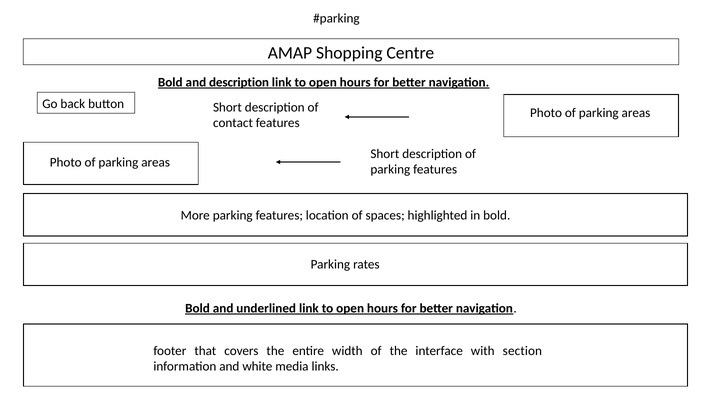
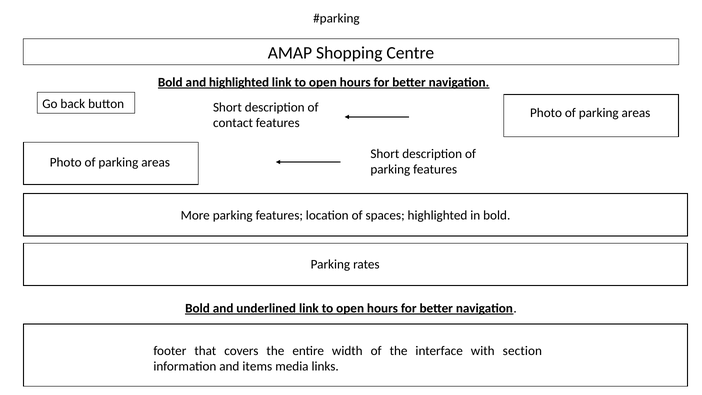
and description: description -> highlighted (239, 82)
white: white -> items (257, 367)
